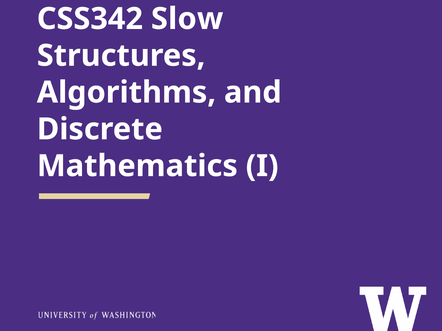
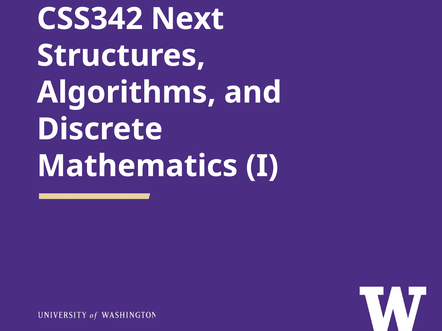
Slow: Slow -> Next (187, 19)
